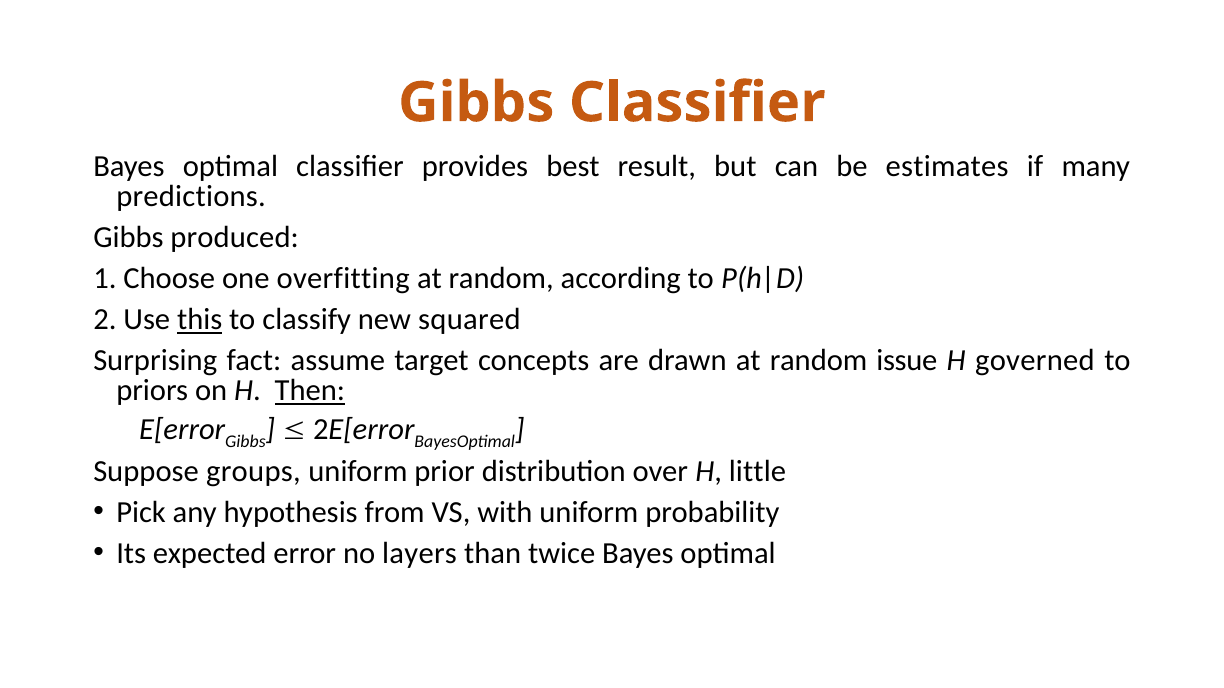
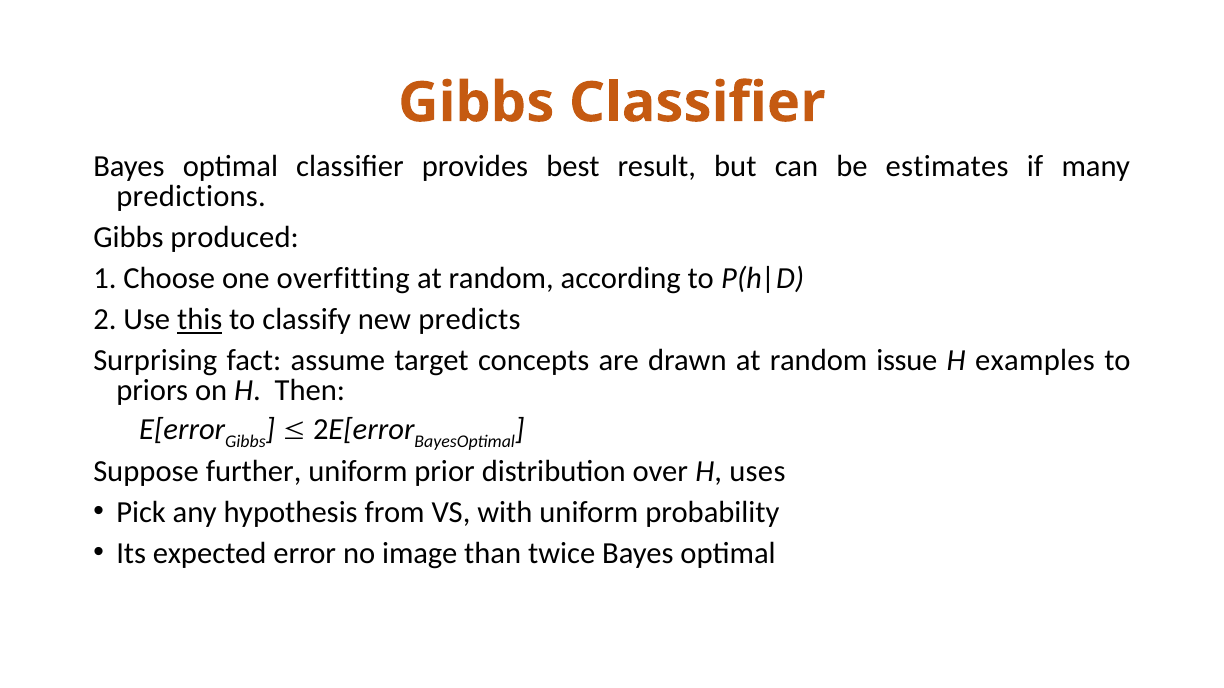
squared: squared -> predicts (469, 320)
governed: governed -> examples (1035, 361)
Then underline: present -> none (310, 391)
groups: groups -> further (254, 472)
little: little -> uses (757, 472)
layers: layers -> image (420, 554)
